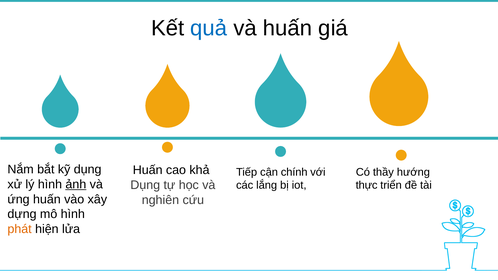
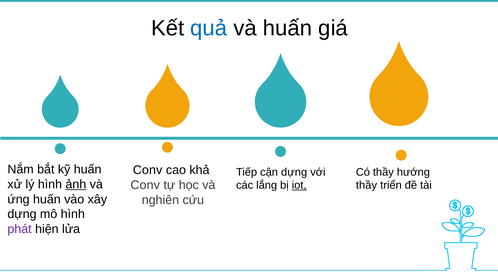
kỹ dụng: dụng -> huấn (88, 169)
Huấn: Huấn -> Conv (148, 170)
cận chính: chính -> dựng (294, 172)
Dụng: Dụng -> Conv (145, 185)
iot underline: none -> present (299, 185)
thực: thực -> thầy (366, 185)
phát colour: orange -> purple (20, 229)
